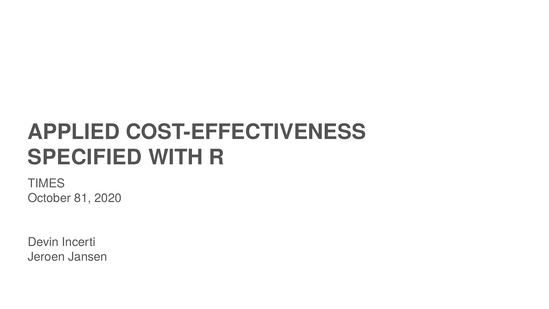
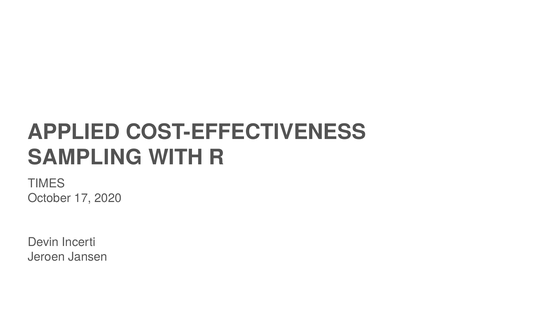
SPECIFIED: SPECIFIED -> SAMPLING (85, 158)
81: 81 -> 17 (83, 198)
